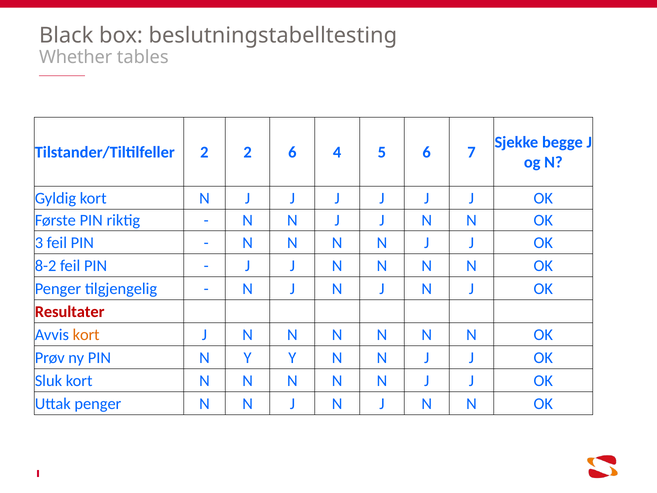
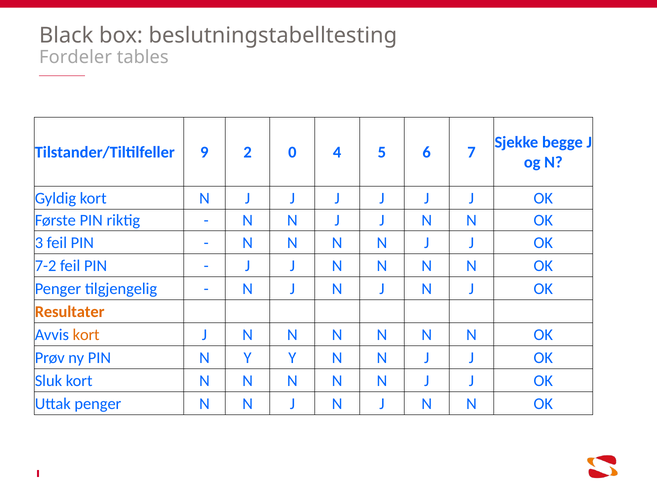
Whether: Whether -> Fordeler (76, 57)
Tilstander/Tiltilfeller 2: 2 -> 9 (204, 152)
2 6: 6 -> 0 (292, 152)
8-2: 8-2 -> 7-2 (46, 265)
Resultater colour: red -> orange (70, 311)
